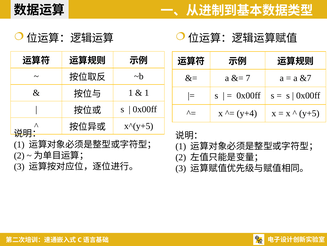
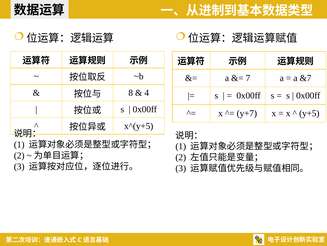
1: 1 -> 8 (131, 93)
1: 1 -> 4 (147, 93)
y+4: y+4 -> y+7 (247, 113)
